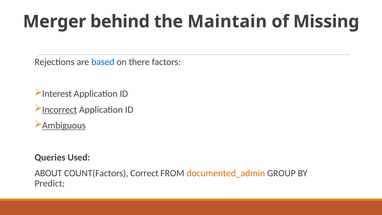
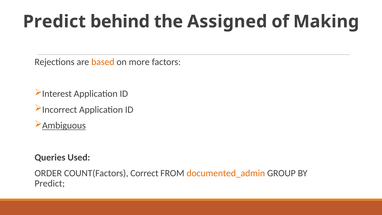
Merger: Merger -> Predict (54, 22)
Maintain: Maintain -> Assigned (227, 22)
Missing: Missing -> Making (326, 22)
based colour: blue -> orange (103, 62)
there: there -> more (139, 62)
Incorrect underline: present -> none (60, 110)
ABOUT: ABOUT -> ORDER (48, 173)
